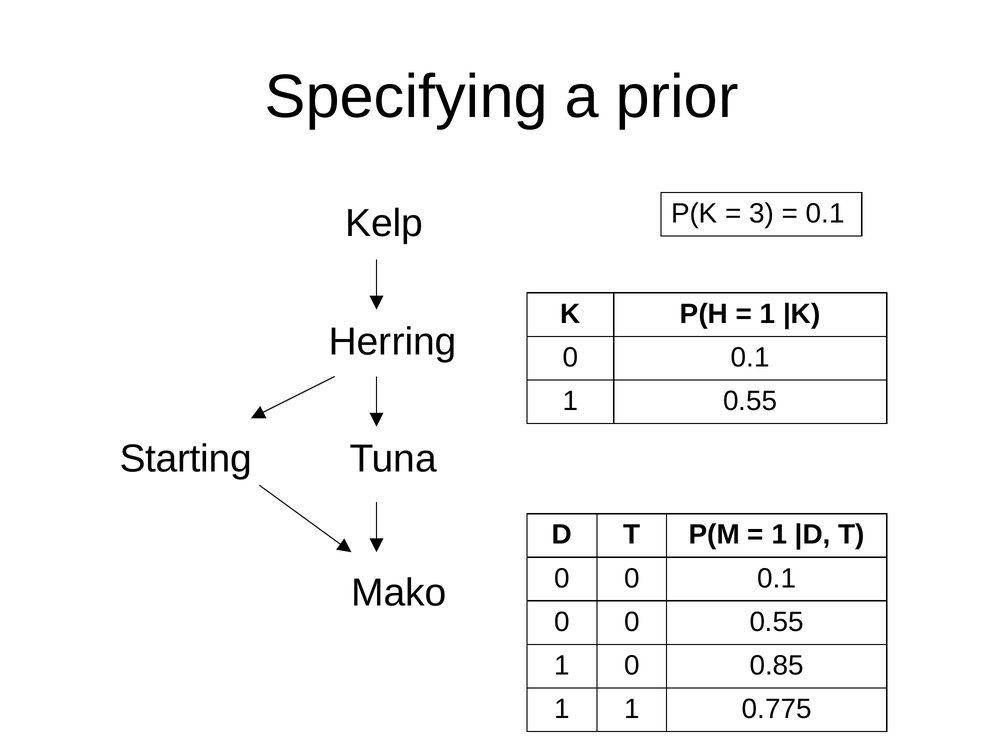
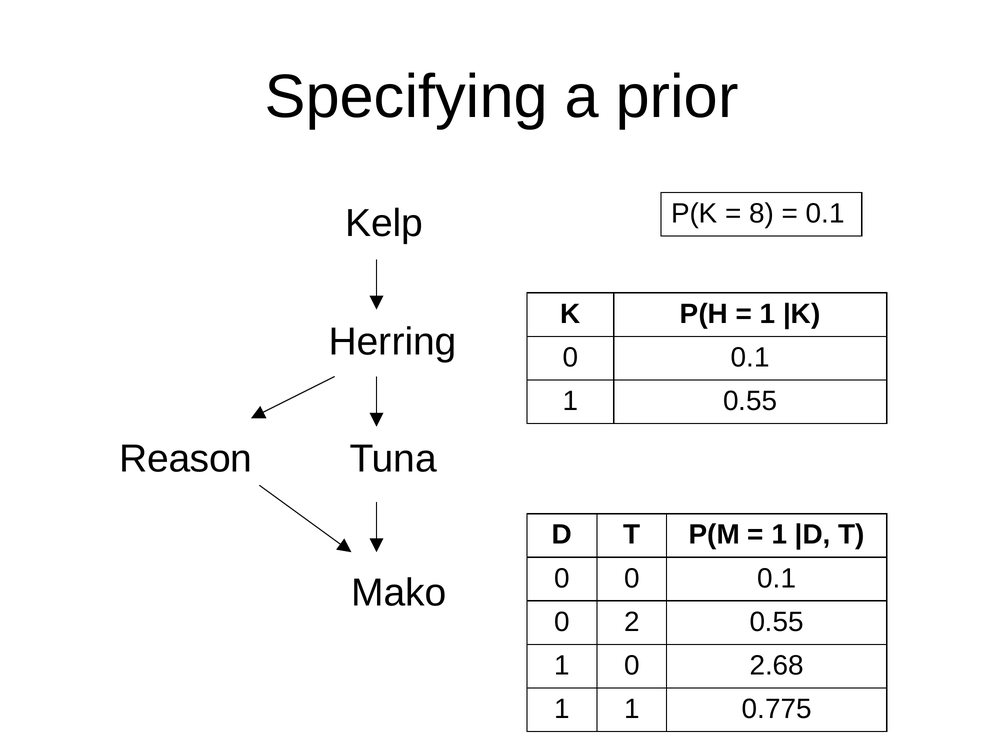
3: 3 -> 8 (762, 213)
Starting: Starting -> Reason (186, 459)
0: 0 -> 2 (632, 622)
0.85: 0.85 -> 2.68 (777, 665)
